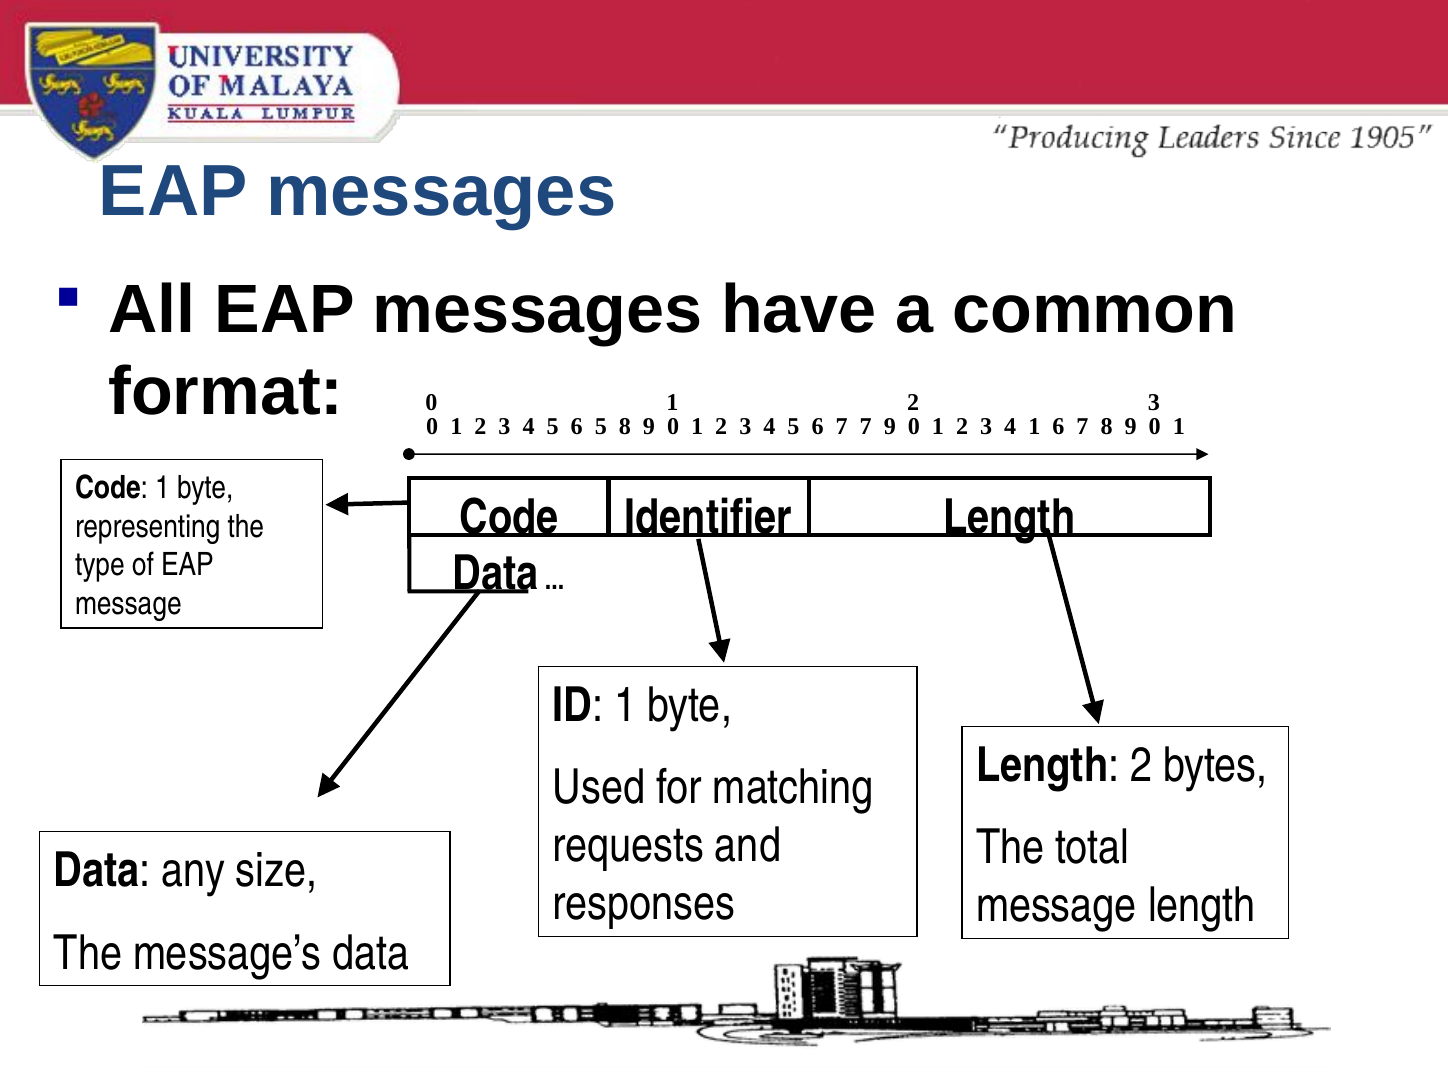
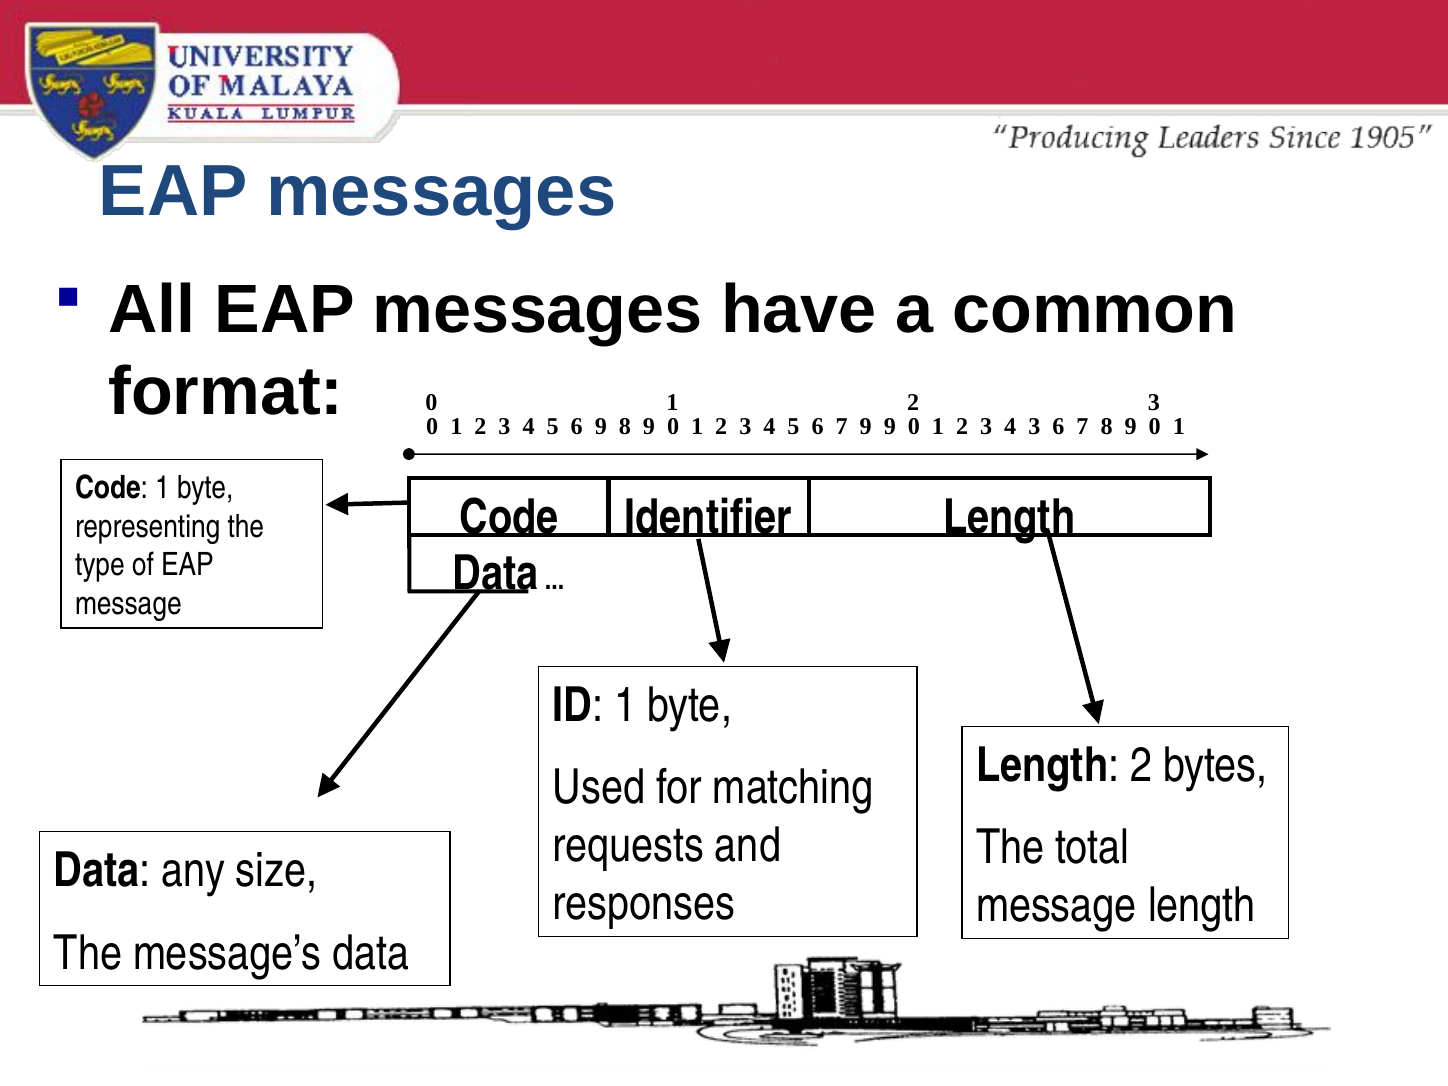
6 5: 5 -> 9 (601, 426)
7 7: 7 -> 9 (866, 426)
4 1: 1 -> 3 (1034, 426)
